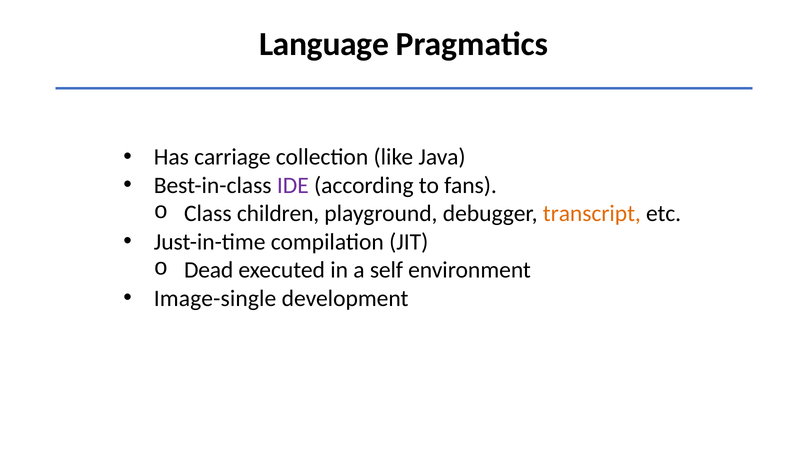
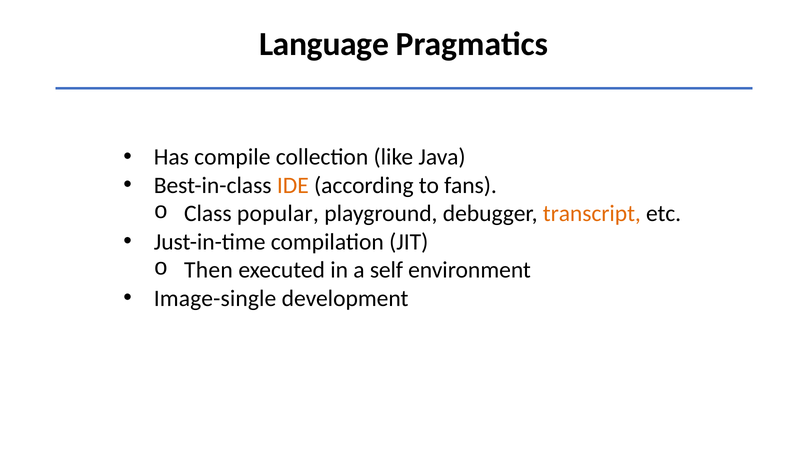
carriage: carriage -> compile (232, 157)
IDE colour: purple -> orange (293, 186)
children: children -> popular (278, 214)
Dead: Dead -> Then (208, 270)
